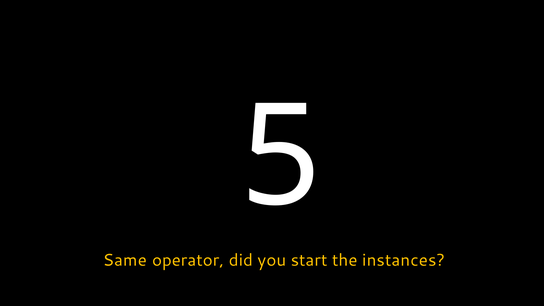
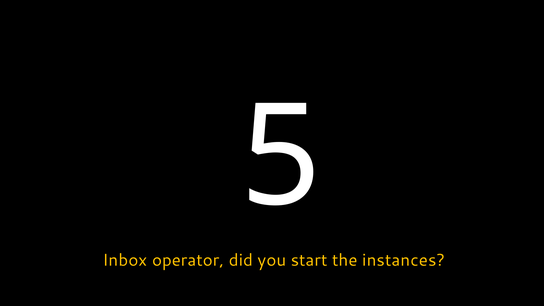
Same: Same -> Inbox (125, 260)
